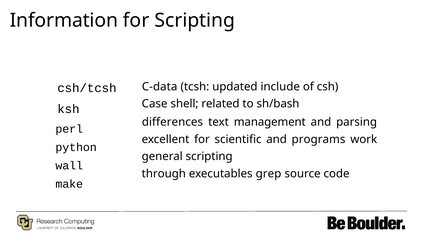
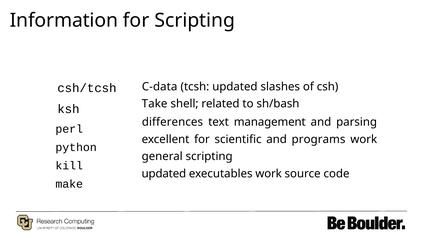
include: include -> slashes (280, 87)
Case: Case -> Take (155, 104)
wall: wall -> kill (69, 166)
through: through -> updated (164, 174)
executables grep: grep -> work (269, 174)
